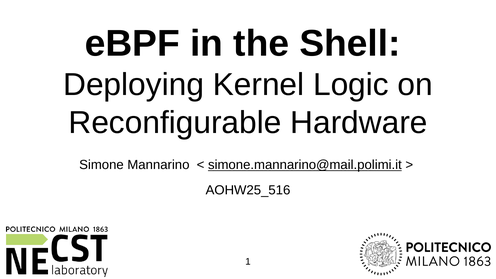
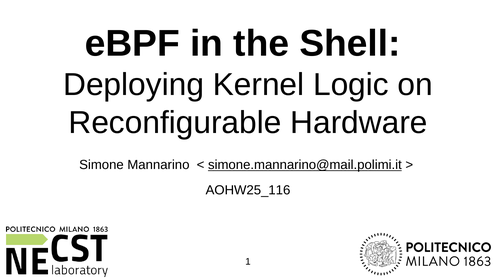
AOHW25_516: AOHW25_516 -> AOHW25_116 (248, 190)
